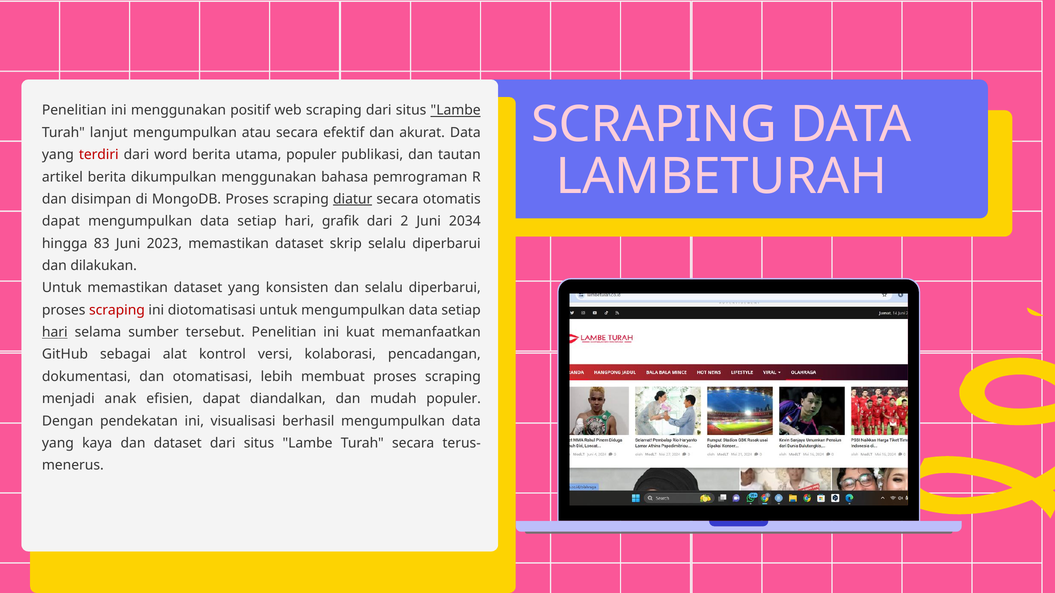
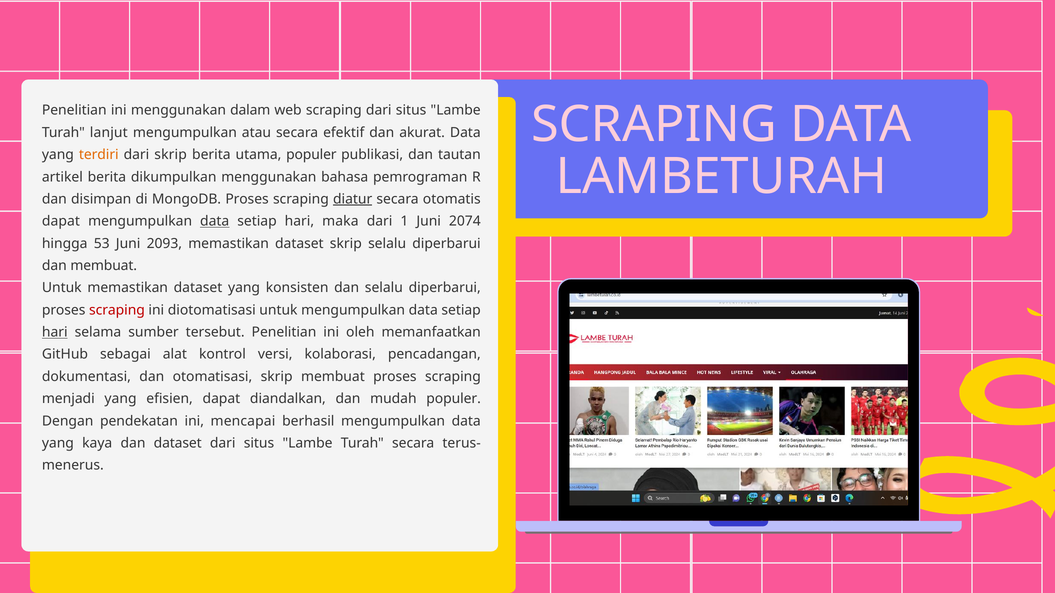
positif: positif -> dalam (250, 110)
Lambe underline: present -> none (456, 110)
terdiri colour: red -> orange (99, 155)
dari word: word -> skrip (171, 155)
data underline: none -> present (215, 221)
grafik: grafik -> maka (340, 221)
2: 2 -> 1 (404, 221)
2034: 2034 -> 2074 (465, 221)
83: 83 -> 53 (102, 244)
2023: 2023 -> 2093 (164, 244)
dan dilakukan: dilakukan -> membuat (104, 266)
kuat: kuat -> oleh (360, 332)
otomatisasi lebih: lebih -> skrip (277, 377)
menjadi anak: anak -> yang (121, 399)
visualisasi: visualisasi -> mencapai (243, 421)
